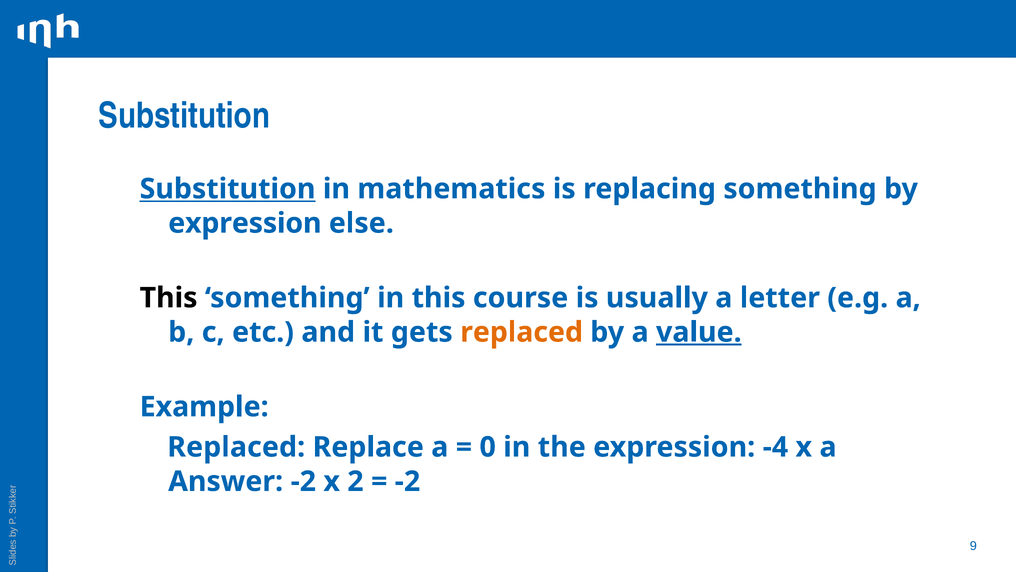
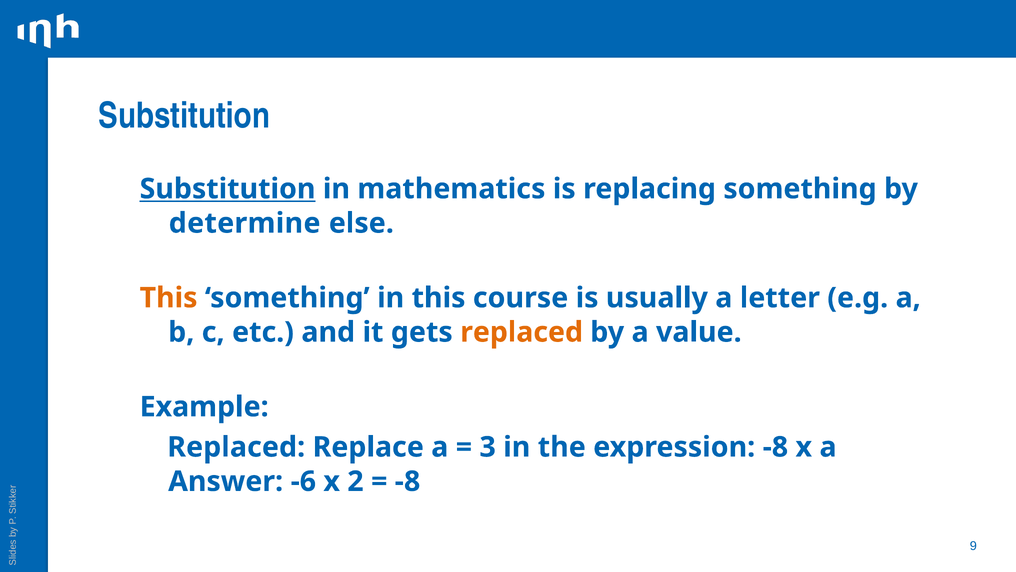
expression: expression -> determine (245, 223)
This colour: black -> orange (169, 298)
value underline: present -> none (699, 332)
0: 0 -> 3 (488, 447)
expression -4: -4 -> -8 (775, 447)
Answer -2: -2 -> -6 (303, 481)
-2: -2 -> -8 (408, 481)
